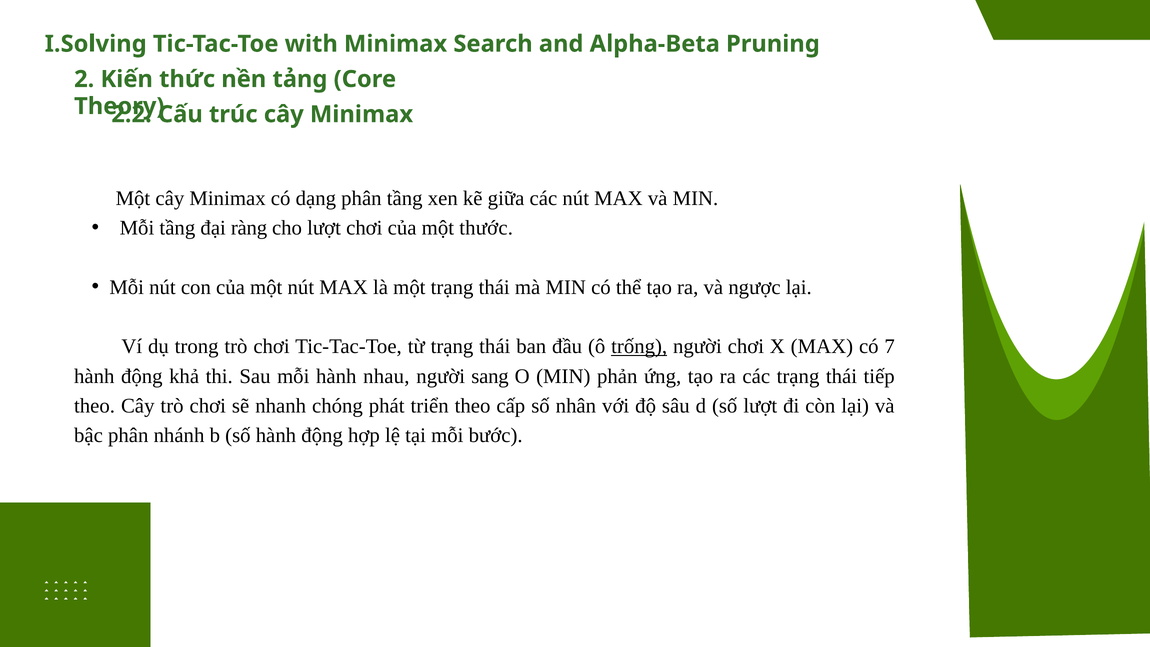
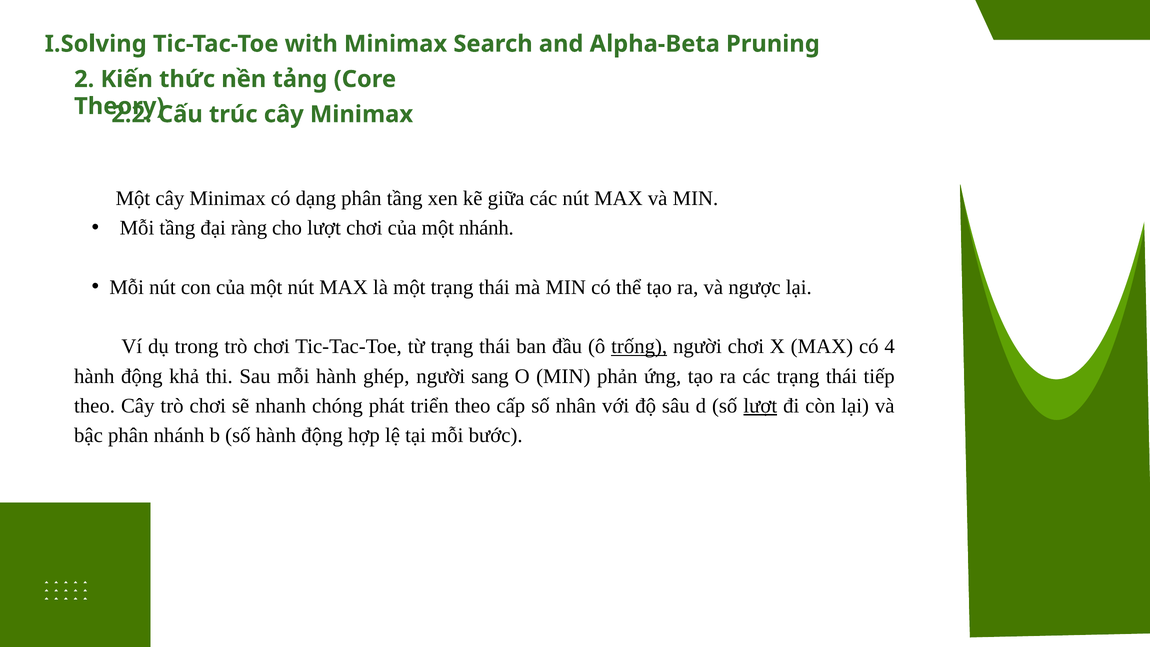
một thước: thước -> nhánh (486, 228)
7: 7 -> 4 (890, 347)
nhau: nhau -> ghép (386, 376)
lượt underline: none -> present (760, 406)
